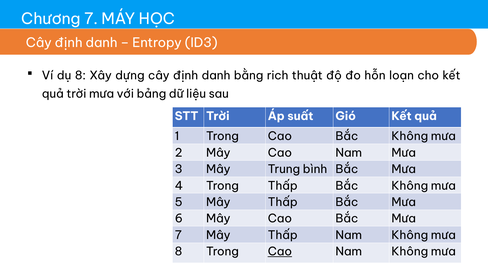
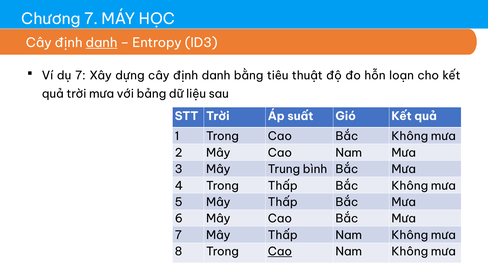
danh underline: none -> present (101, 43)
dụ 8: 8 -> 7 (80, 75)
rich: rich -> tiêu (278, 75)
